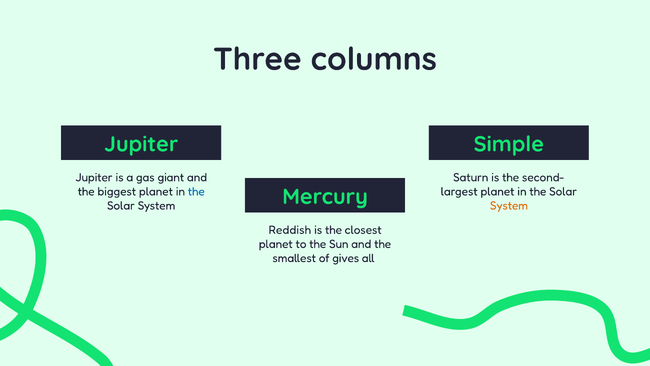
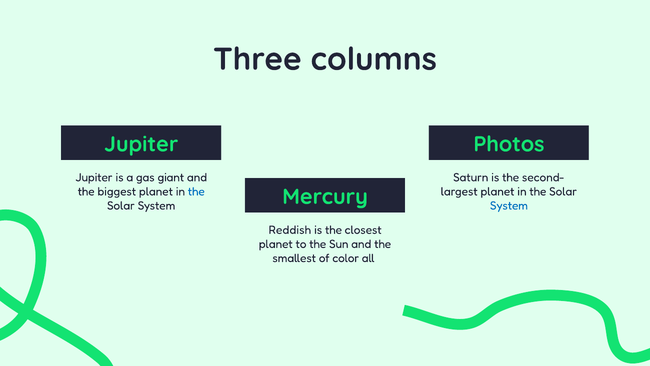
Simple: Simple -> Photos (509, 144)
System colour: orange -> blue (509, 205)
gives: gives -> color (346, 258)
